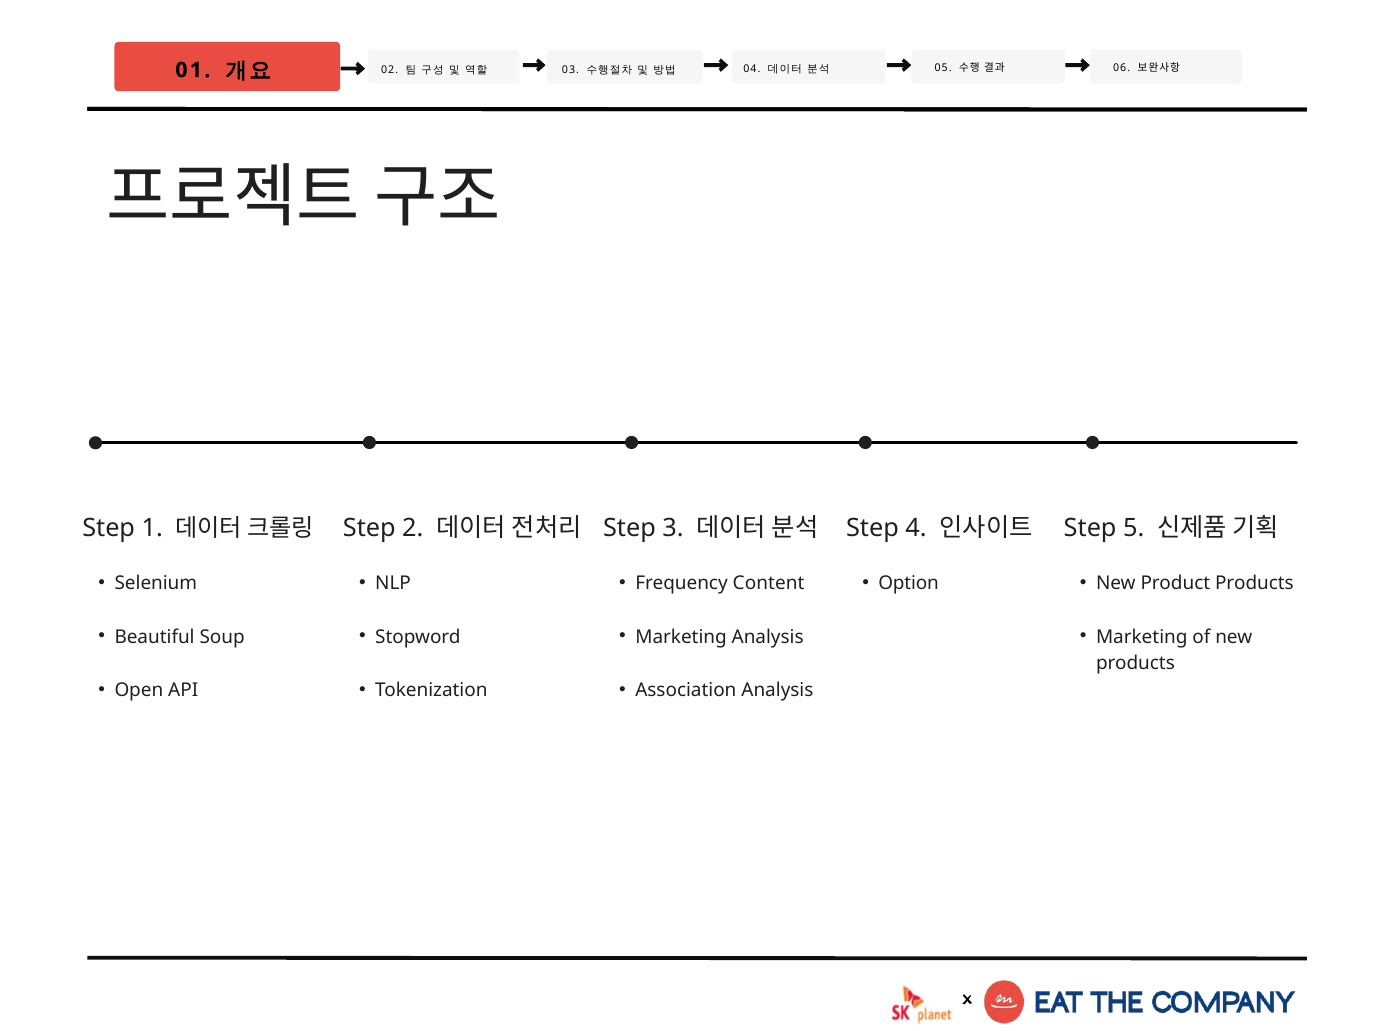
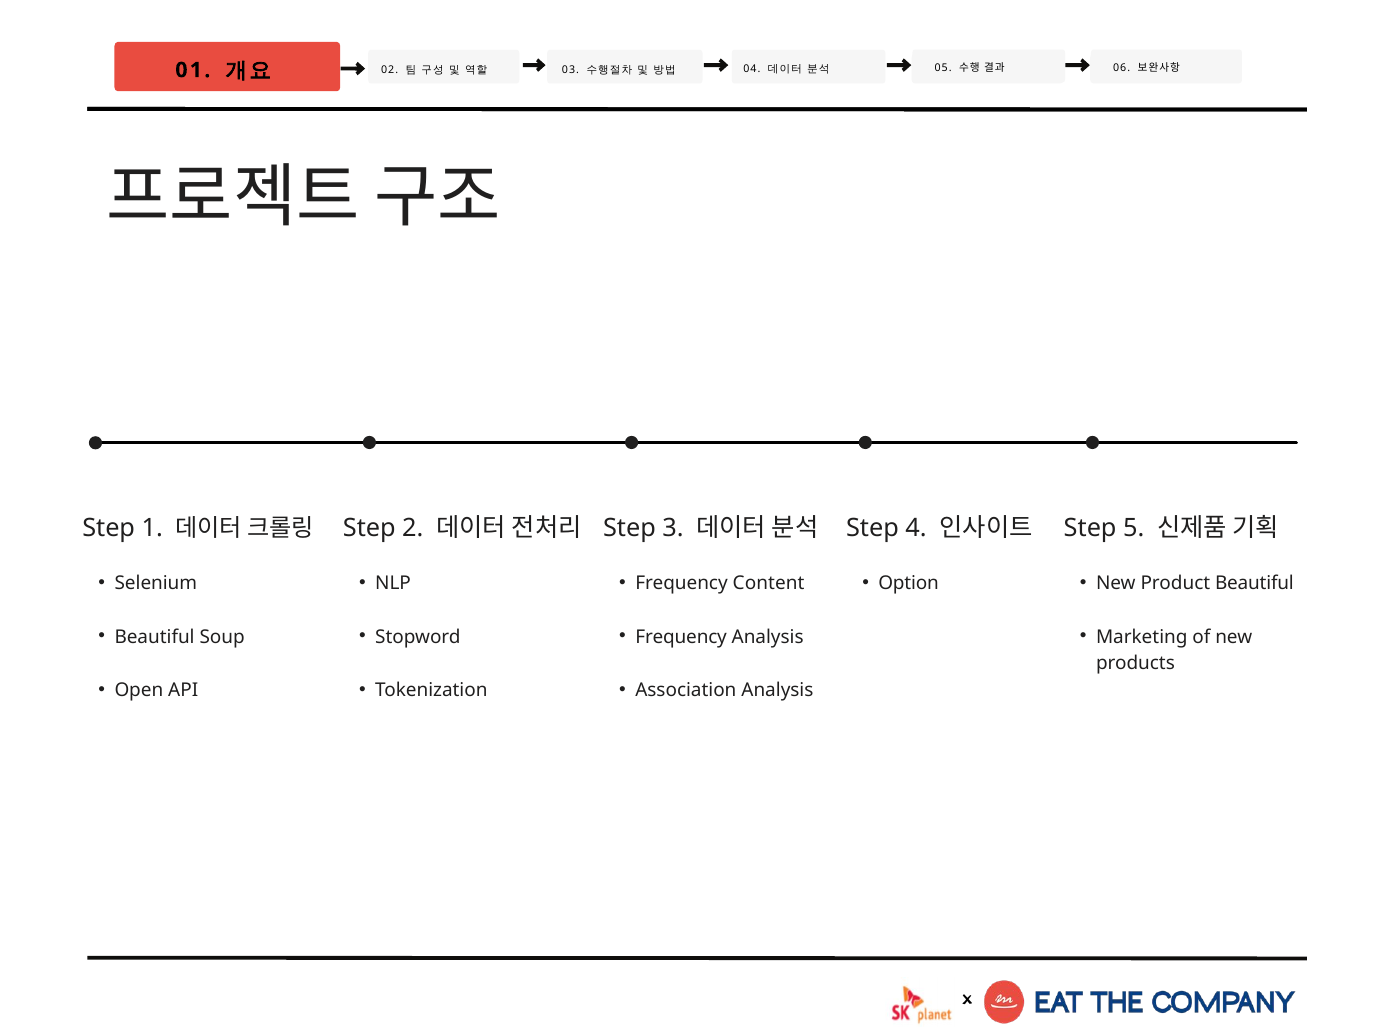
Product Products: Products -> Beautiful (1254, 583)
Marketing: Marketing -> Frequency (681, 636)
